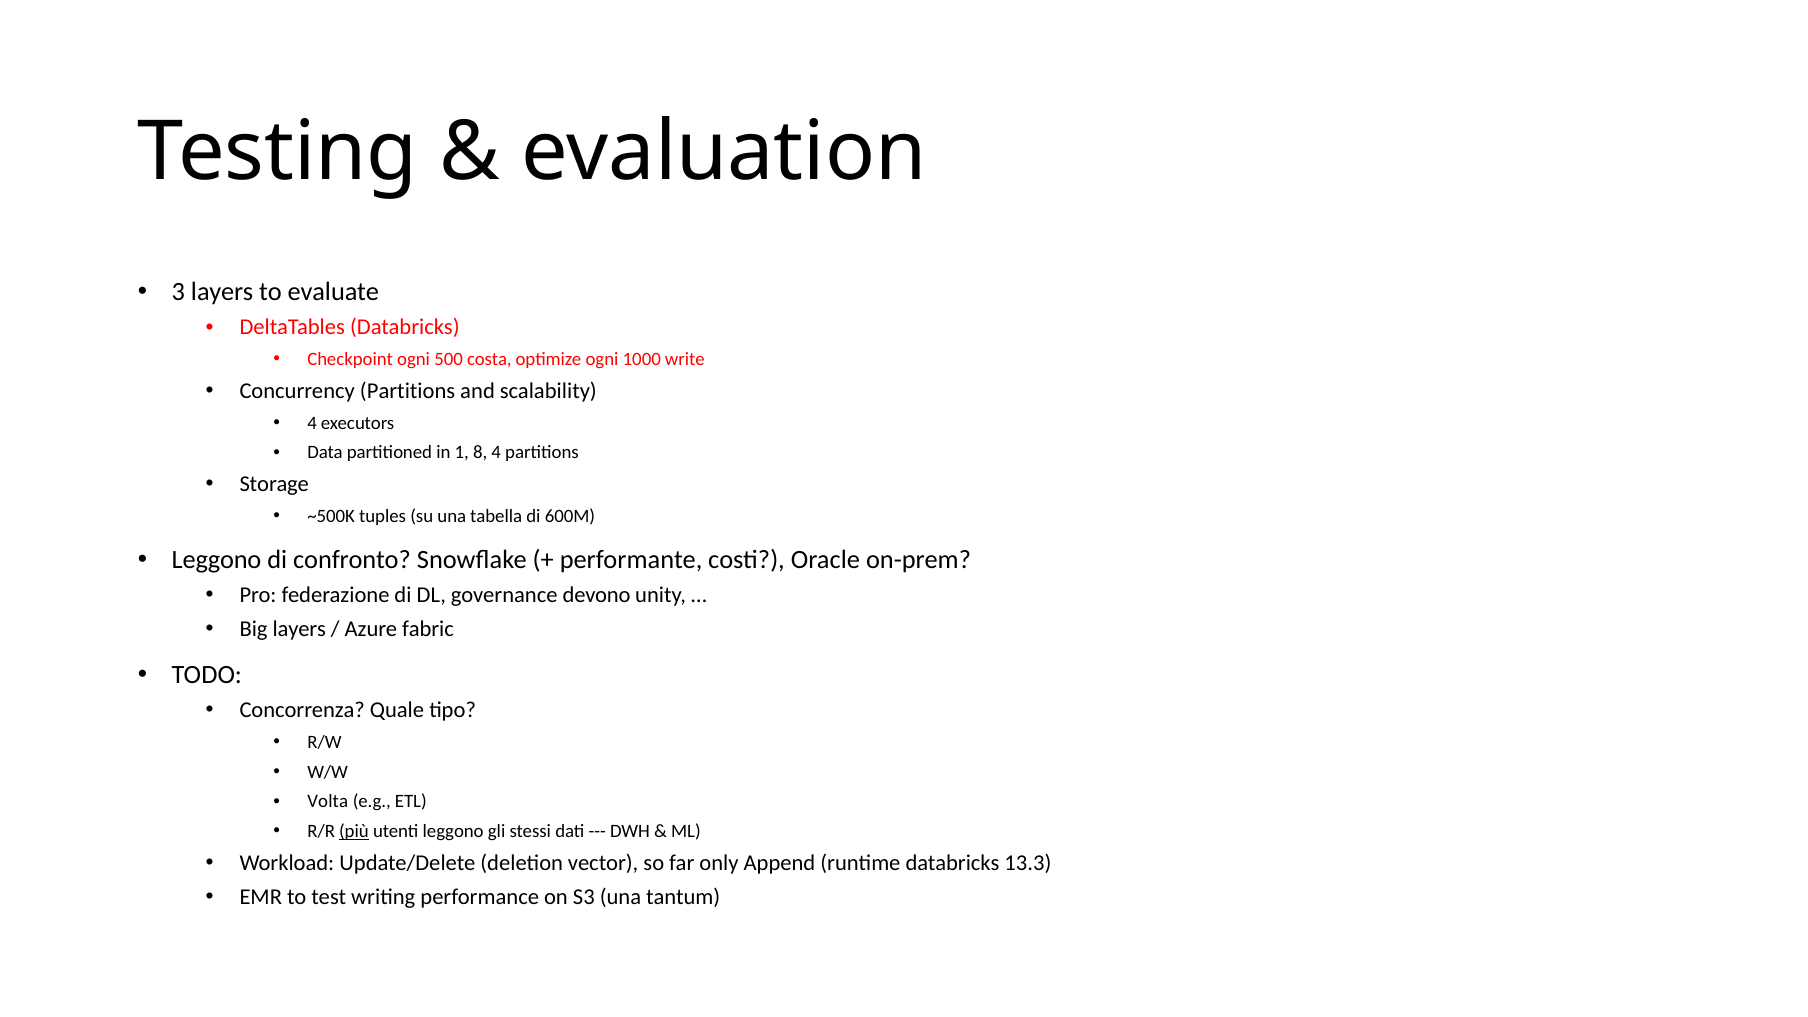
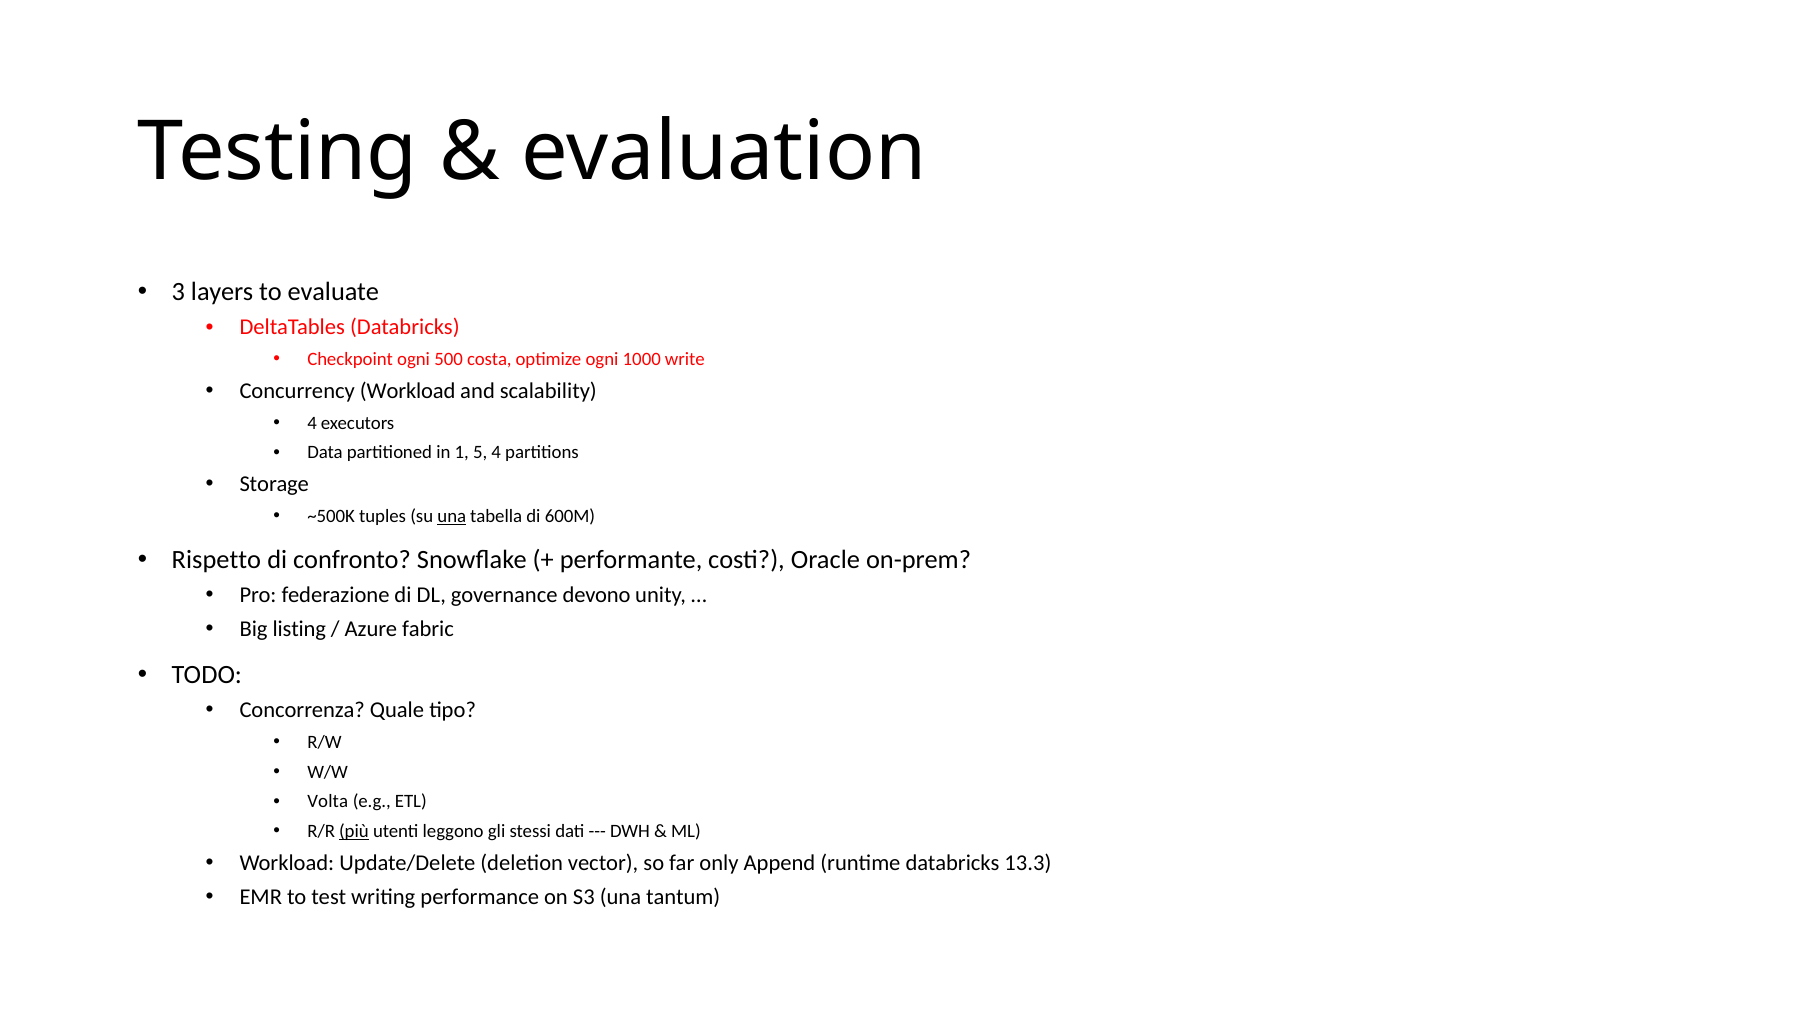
Concurrency Partitions: Partitions -> Workload (408, 391)
8: 8 -> 5 (480, 453)
una underline: none -> present (452, 516)
Leggono: Leggono -> Rispetto (216, 559)
Big layers: layers -> listing (299, 629)
